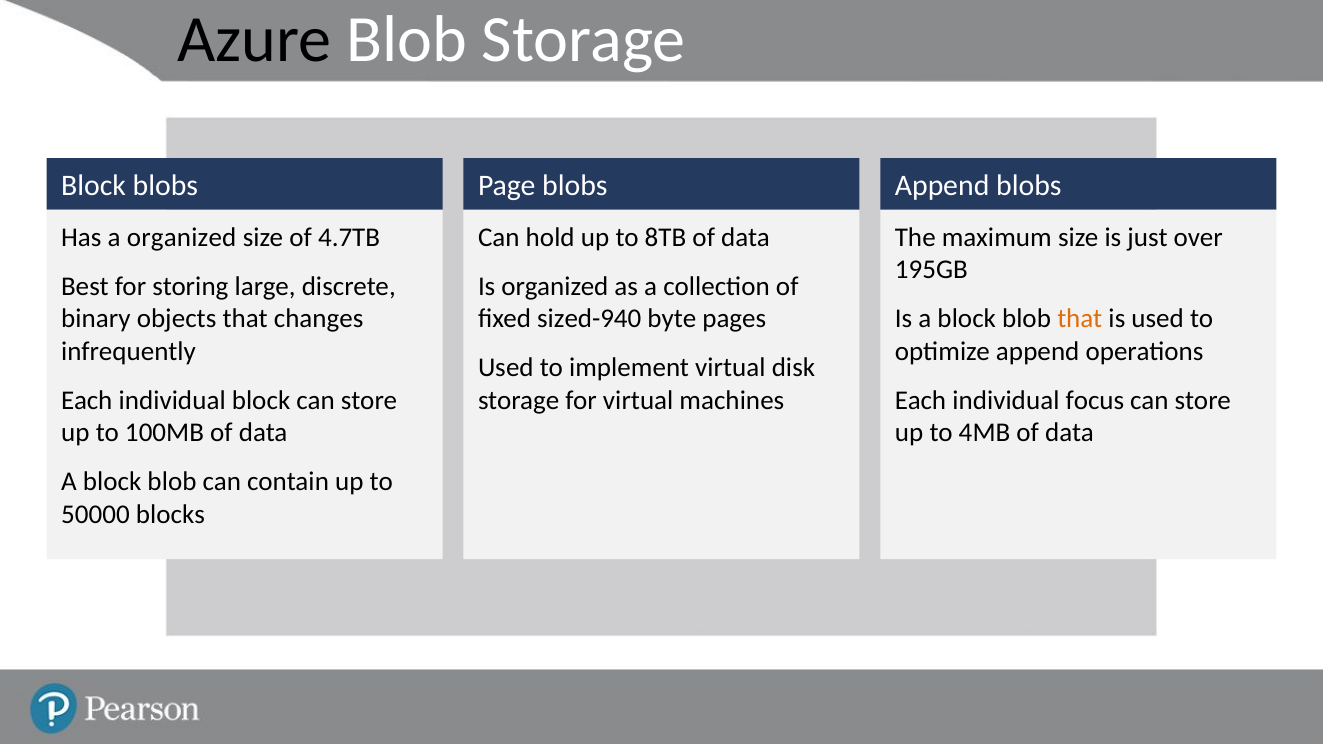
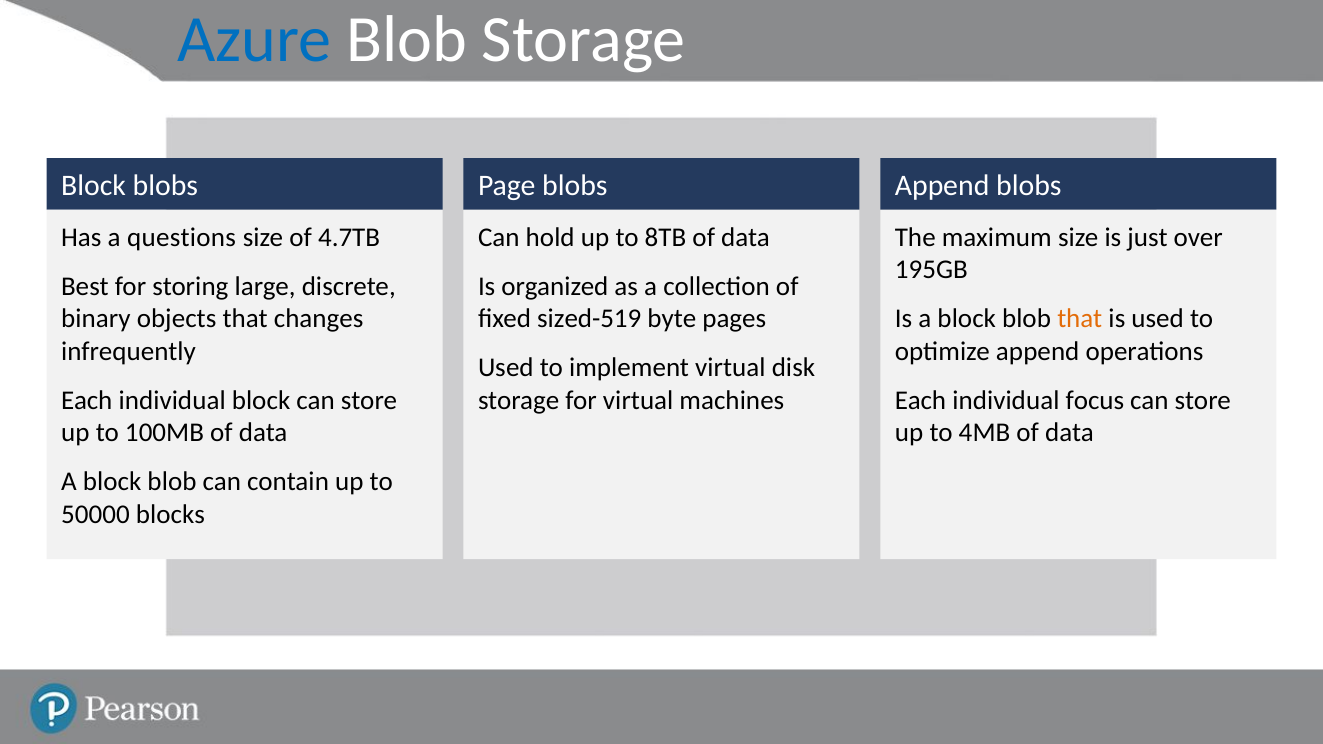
Azure colour: black -> blue (255, 39)
a organized: organized -> questions (182, 238)
sized-940: sized-940 -> sized-519 (589, 319)
